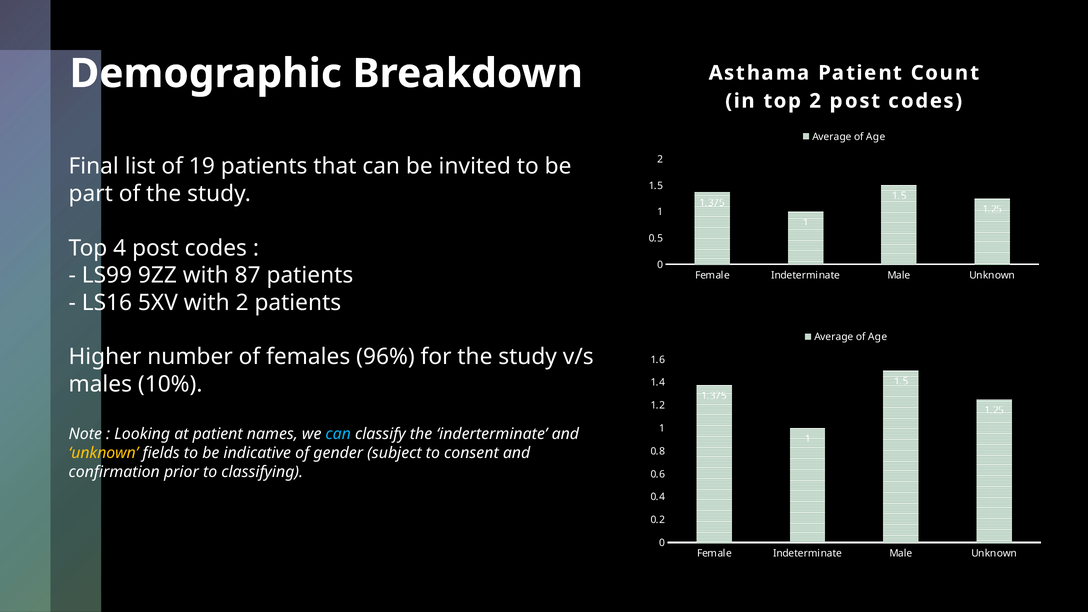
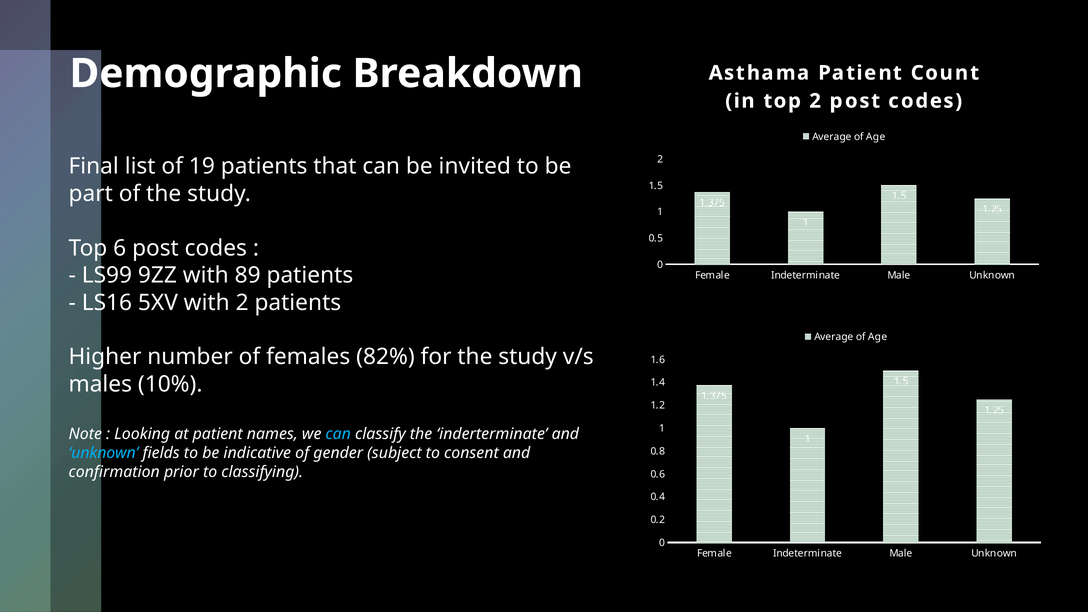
4: 4 -> 6 (120, 248)
87: 87 -> 89 (248, 275)
96%: 96% -> 82% (385, 357)
unknown colour: yellow -> light blue (104, 453)
